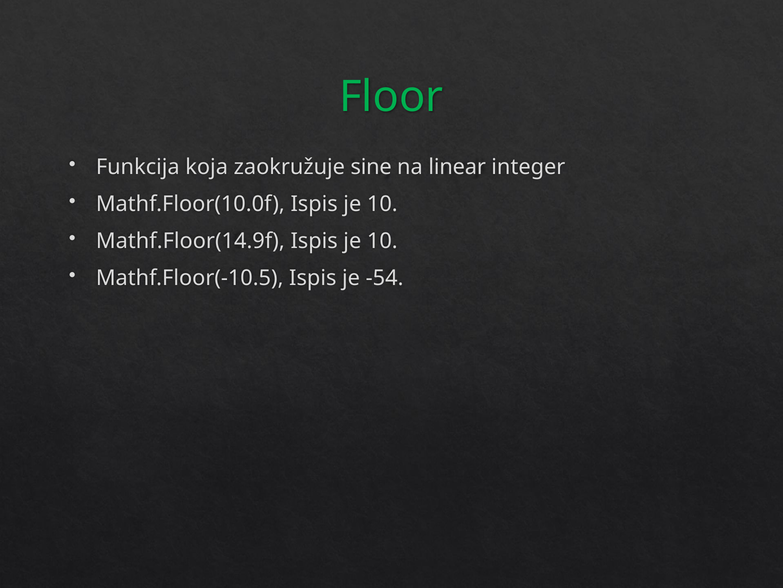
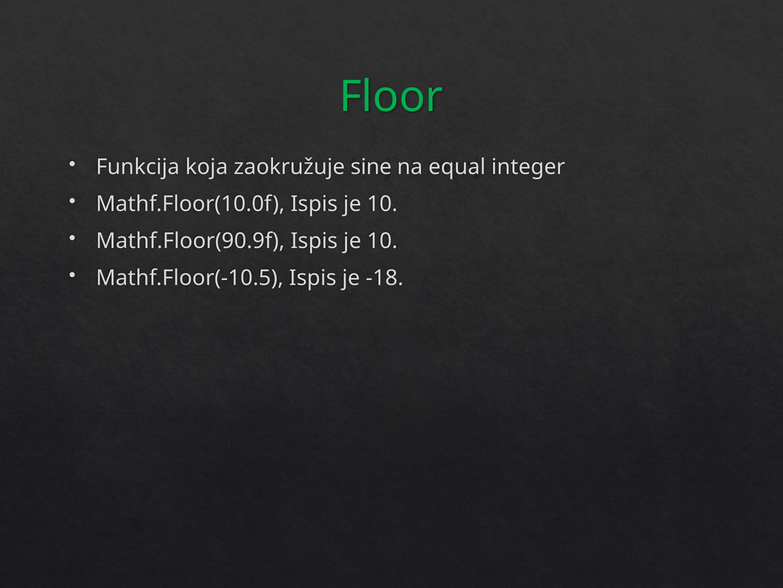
linear: linear -> equal (457, 167)
Mathf.Floor(14.9f: Mathf.Floor(14.9f -> Mathf.Floor(90.9f (190, 241)
-54: -54 -> -18 (385, 278)
